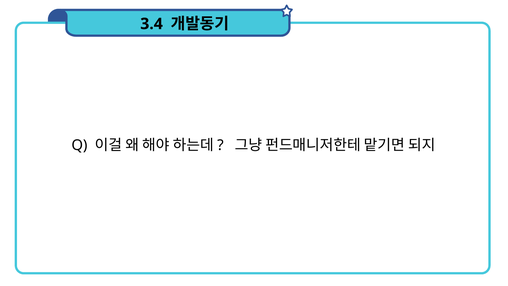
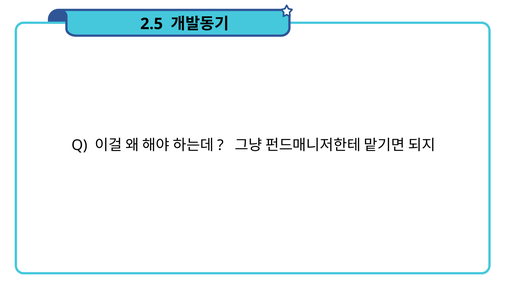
3.4: 3.4 -> 2.5 (152, 24)
